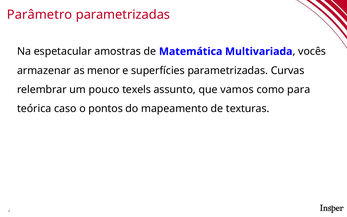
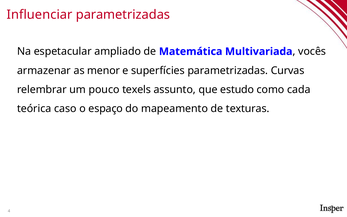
Parâmetro: Parâmetro -> Influenciar (40, 15)
amostras: amostras -> ampliado (118, 51)
vamos: vamos -> estudo (237, 90)
para: para -> cada (299, 90)
pontos: pontos -> espaço (106, 109)
